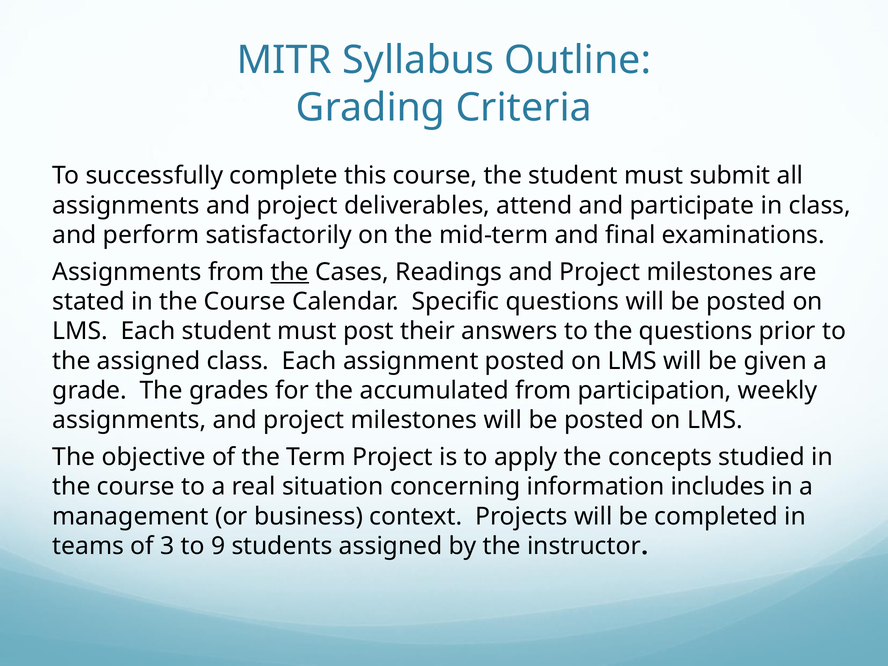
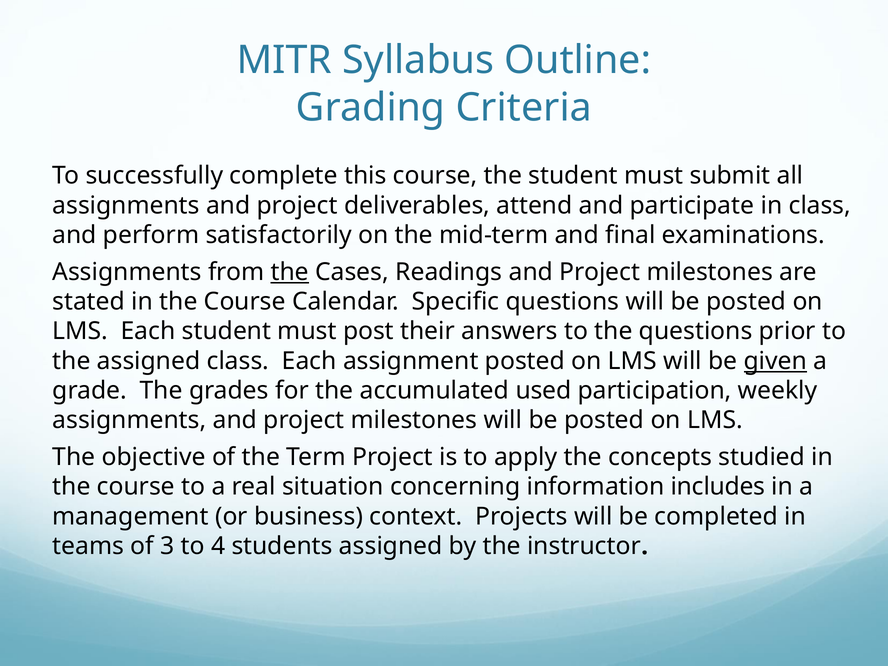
given underline: none -> present (775, 361)
accumulated from: from -> used (543, 391)
9: 9 -> 4 (218, 546)
